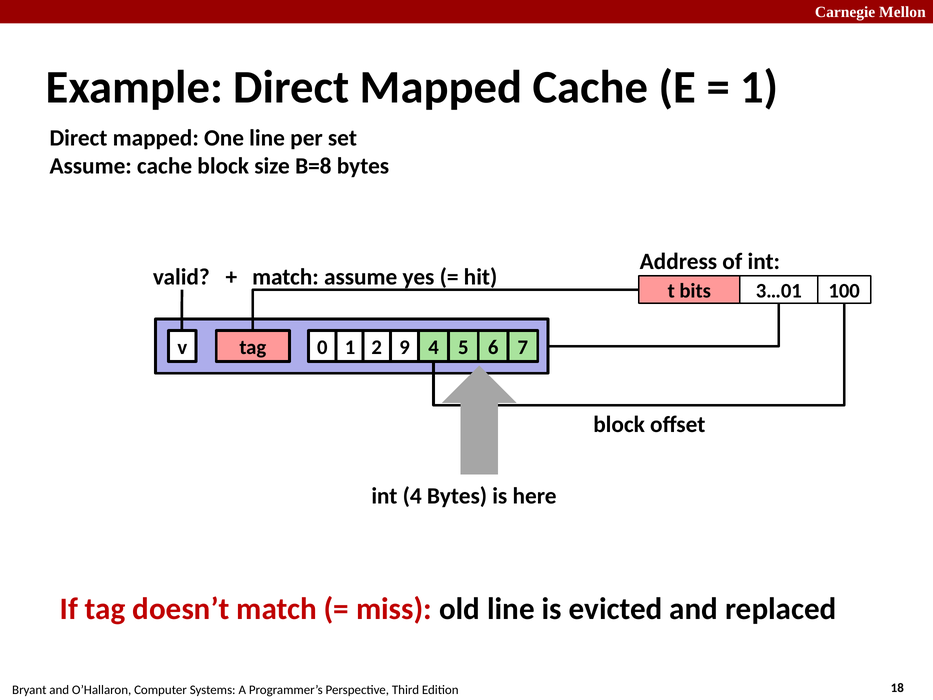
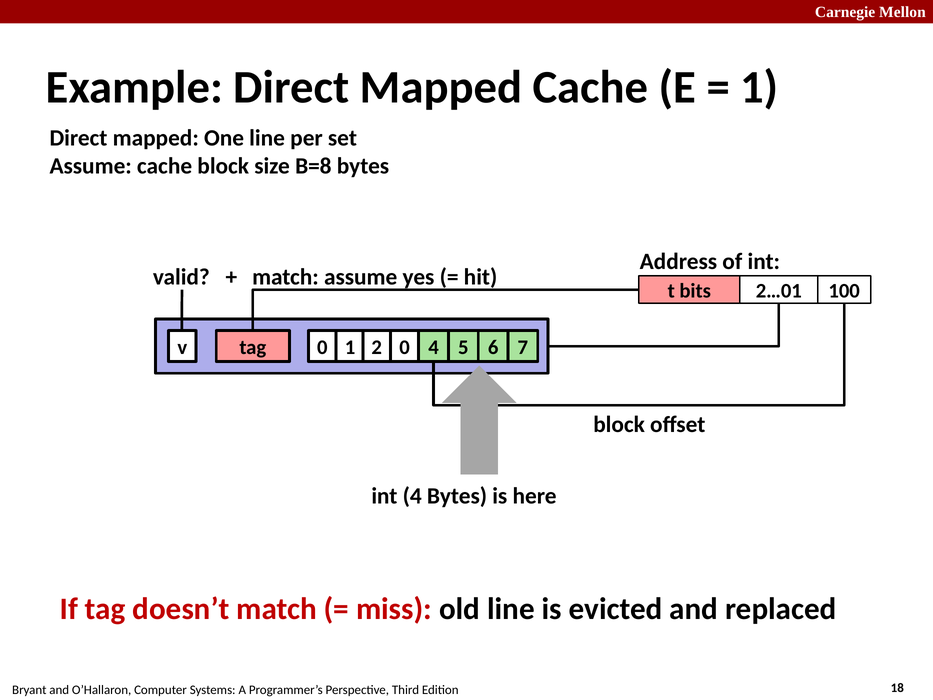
3…01: 3…01 -> 2…01 (779, 291)
v 9: 9 -> 0 (405, 347)
